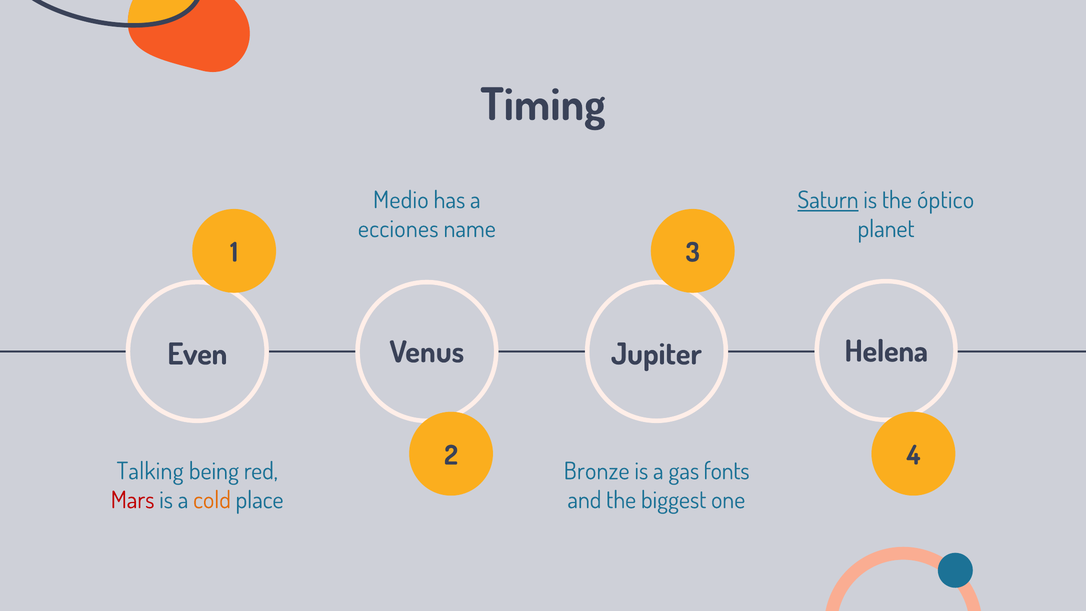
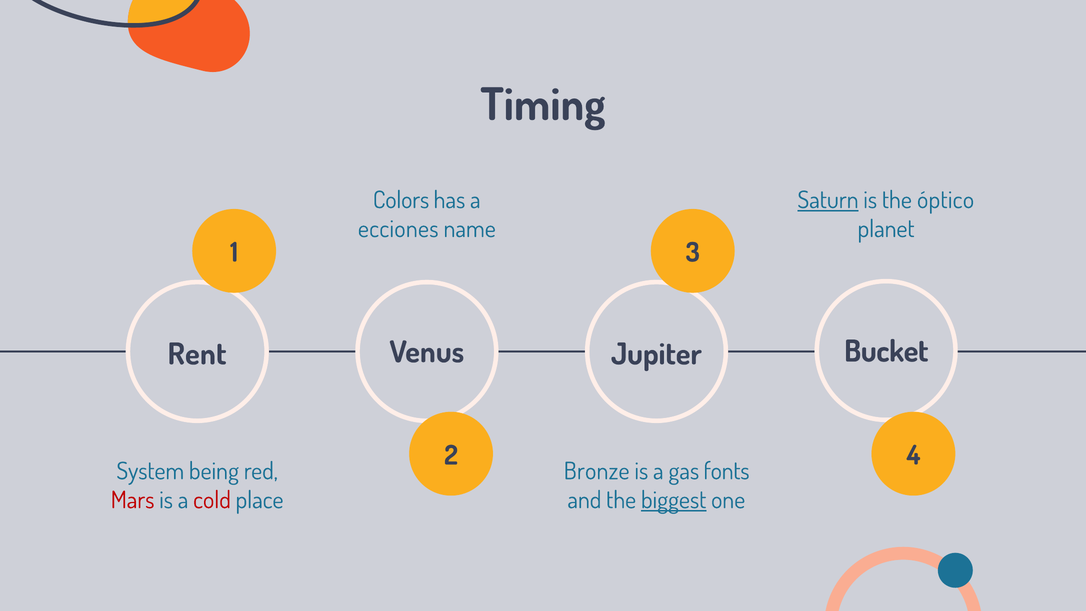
Medio: Medio -> Colors (401, 200)
Helena: Helena -> Bucket (886, 352)
Even: Even -> Rent (197, 354)
Talking: Talking -> System (150, 471)
cold colour: orange -> red (212, 500)
biggest underline: none -> present (674, 500)
